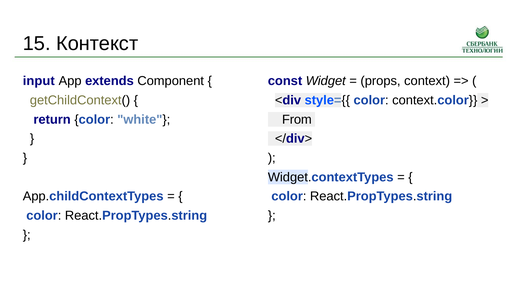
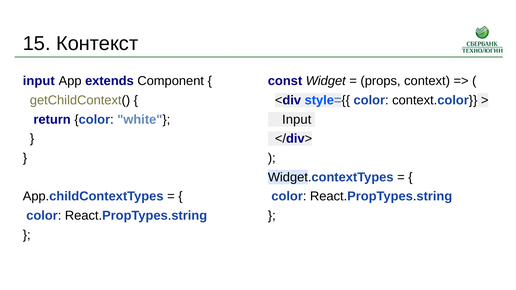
From: From -> Input (297, 120)
